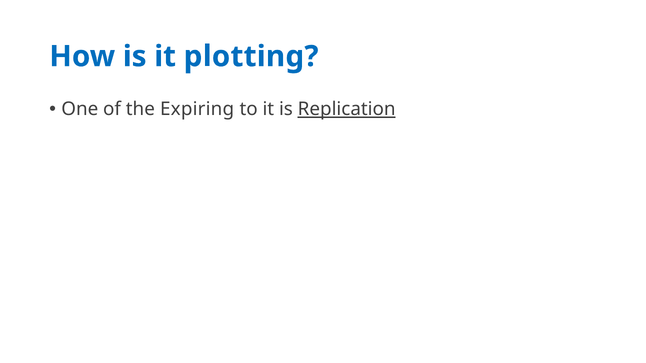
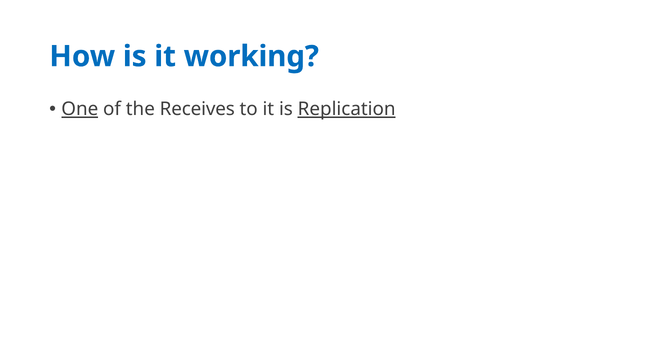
plotting: plotting -> working (251, 57)
One underline: none -> present (80, 109)
Expiring: Expiring -> Receives (197, 109)
